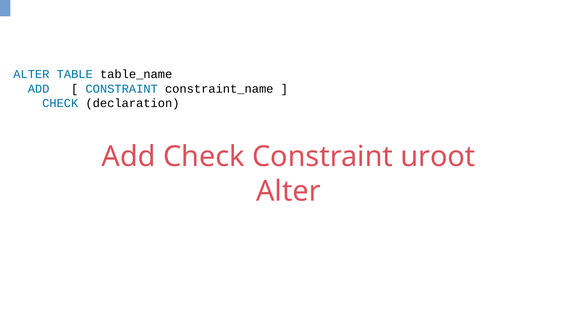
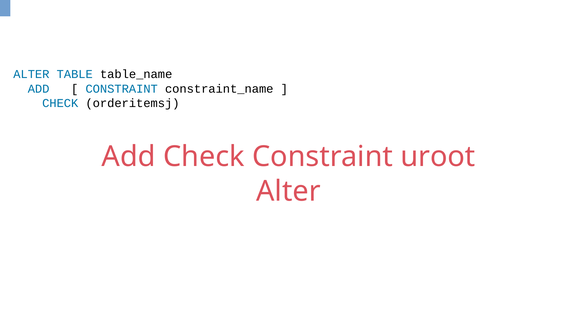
declaration: declaration -> orderitemsj (132, 103)
